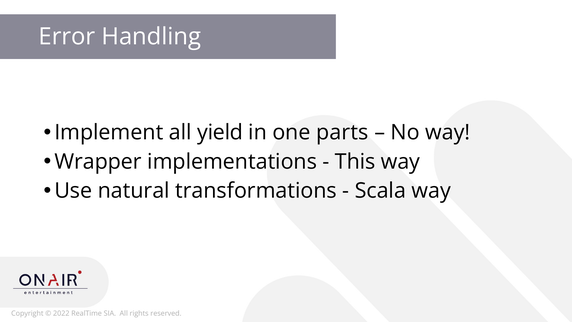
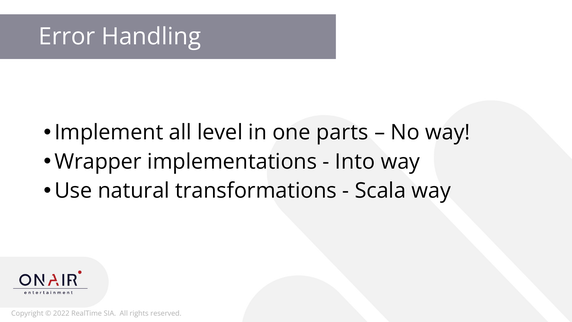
yield: yield -> level (220, 132)
This: This -> Into (355, 161)
